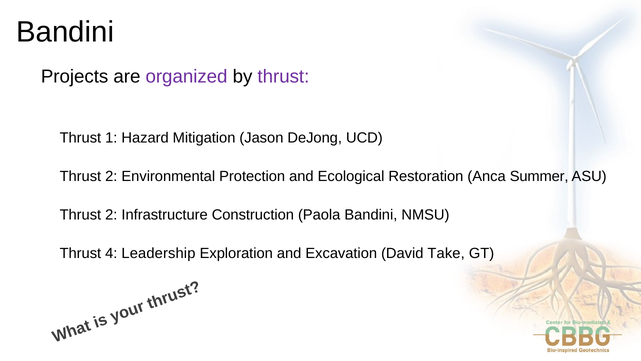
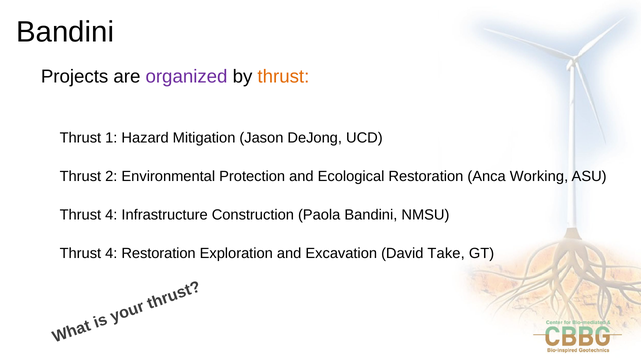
thrust colour: purple -> orange (283, 76)
Summer: Summer -> Working (539, 176)
2: 2 -> 4 (111, 215)
4 Leadership: Leadership -> Restoration (159, 253)
